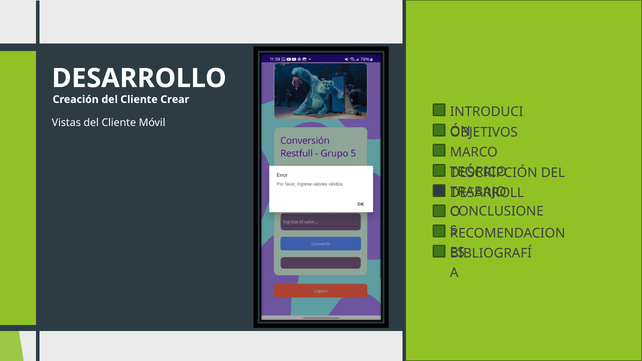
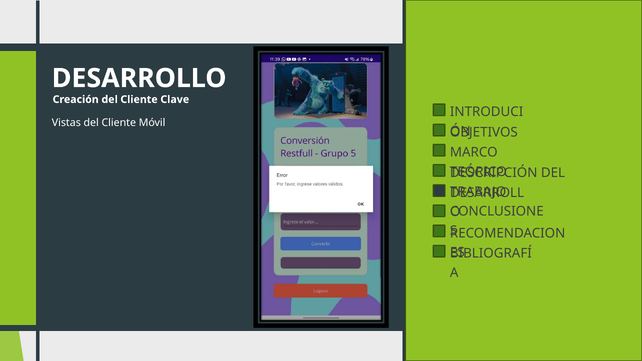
Crear: Crear -> Clave (175, 99)
